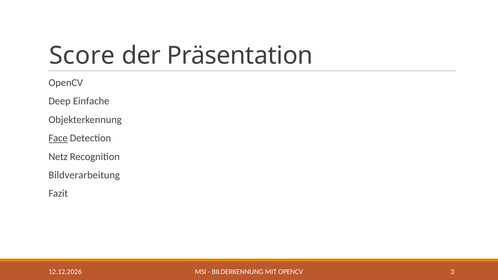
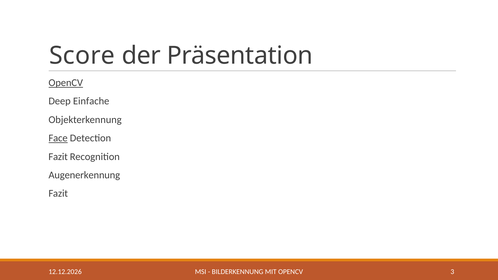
OpenCV underline: none -> present (66, 83)
Netz: Netz -> Fazit (58, 157)
Bildverarbeitung: Bildverarbeitung -> Augenerkennung (84, 175)
